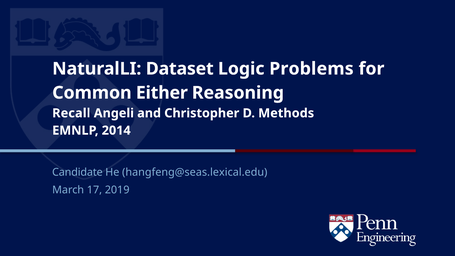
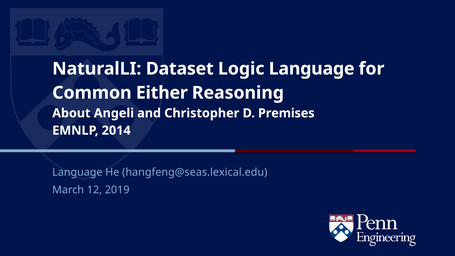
Logic Problems: Problems -> Language (312, 69)
Recall: Recall -> About (71, 113)
Methods: Methods -> Premises (286, 113)
Candidate: Candidate -> Language (77, 172)
17: 17 -> 12 (94, 190)
